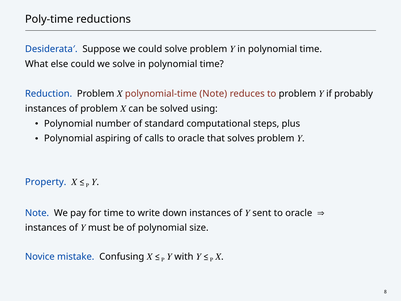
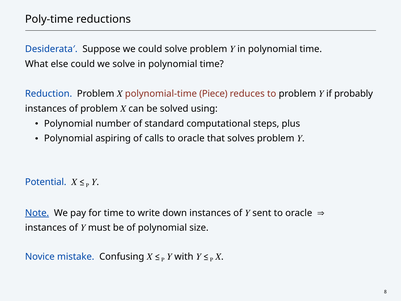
polynomial-time Note: Note -> Piece (213, 94)
Property: Property -> Potential (46, 182)
Note underline: none -> present (37, 213)
